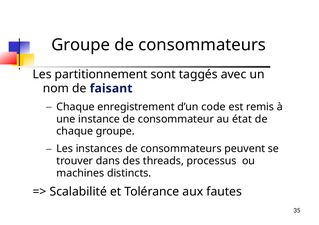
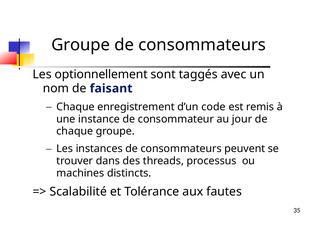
partitionnement: partitionnement -> optionnellement (101, 75)
état: état -> jour (242, 119)
